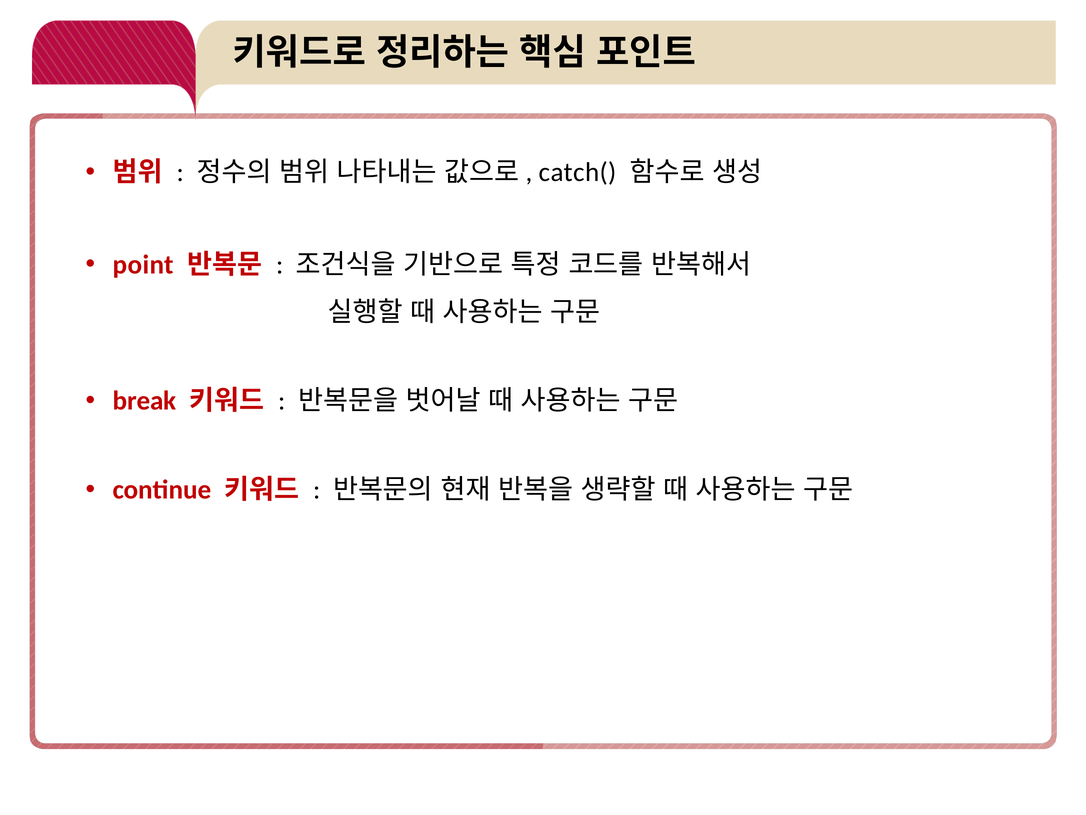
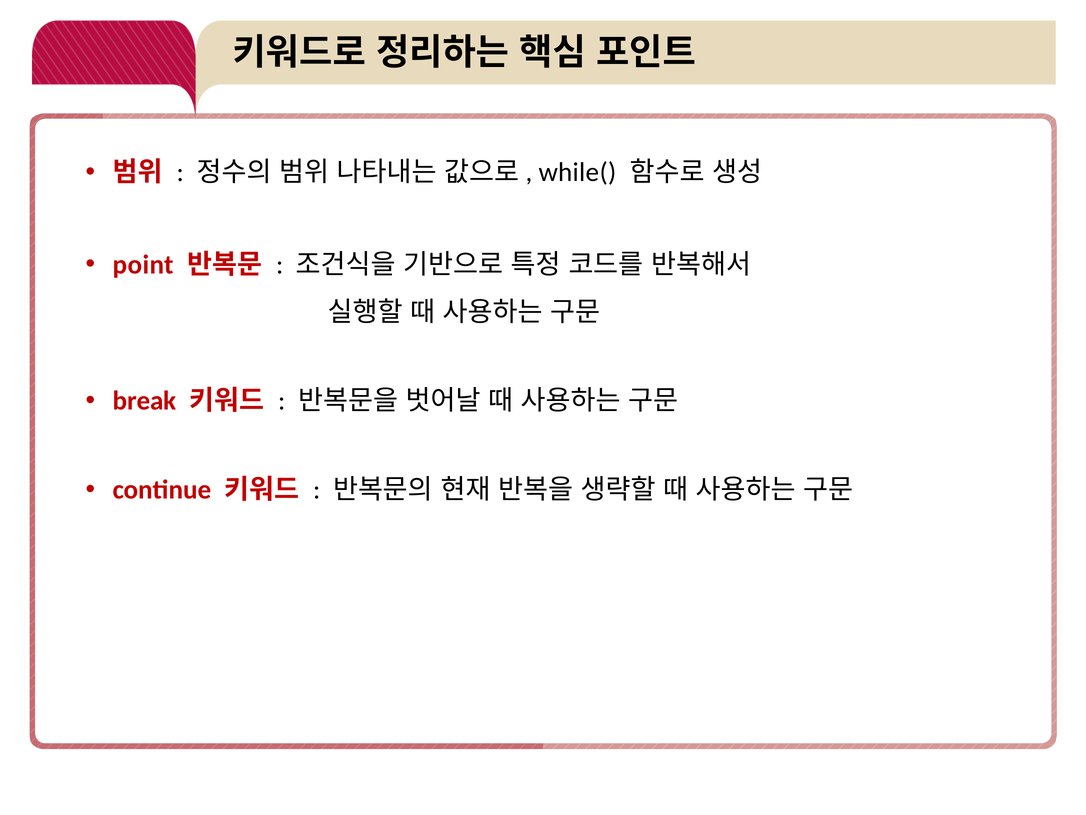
catch(: catch( -> while( (578, 172)
